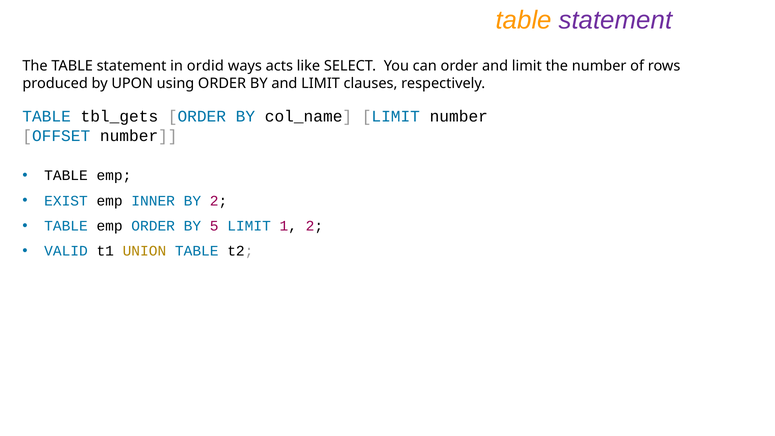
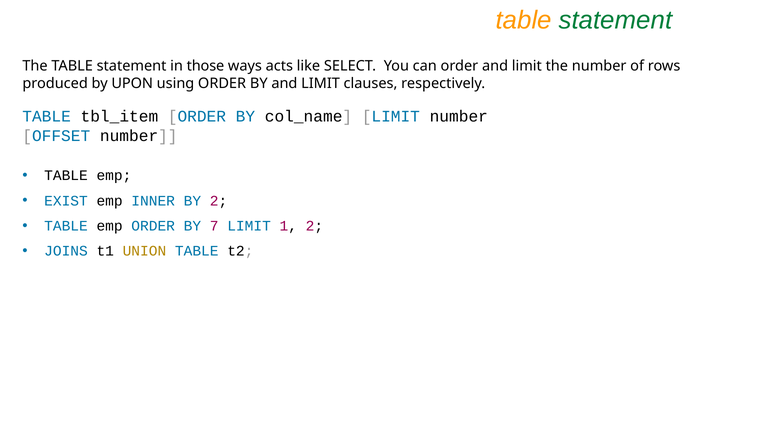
statement colour: purple -> green (615, 20)
ordid: ordid -> those (205, 66)
tbl_gets: tbl_gets -> tbl_item (119, 117)
5: 5 -> 7 (214, 226)
VALID: VALID -> JOINS (66, 251)
